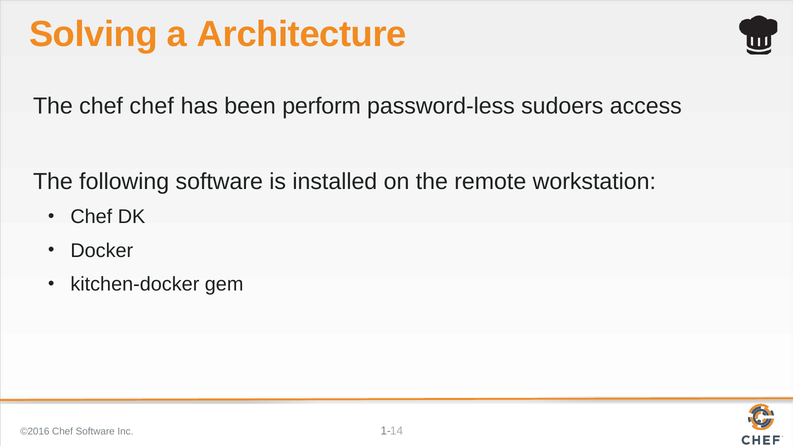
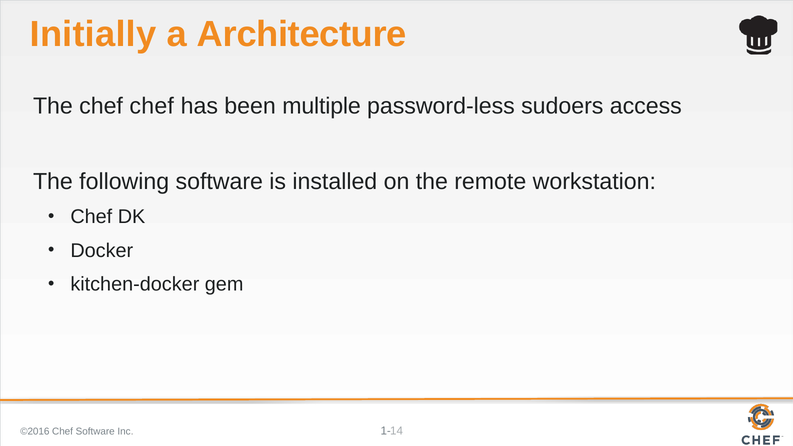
Solving: Solving -> Initially (93, 34)
perform: perform -> multiple (322, 106)
